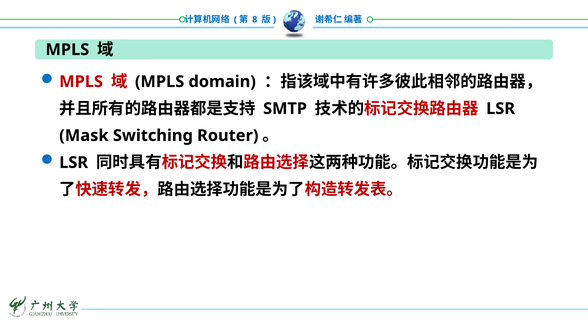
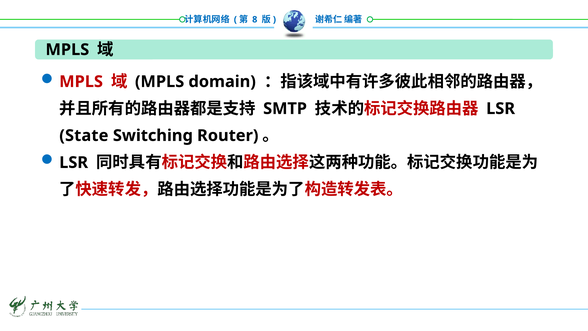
Mask: Mask -> State (84, 135)
